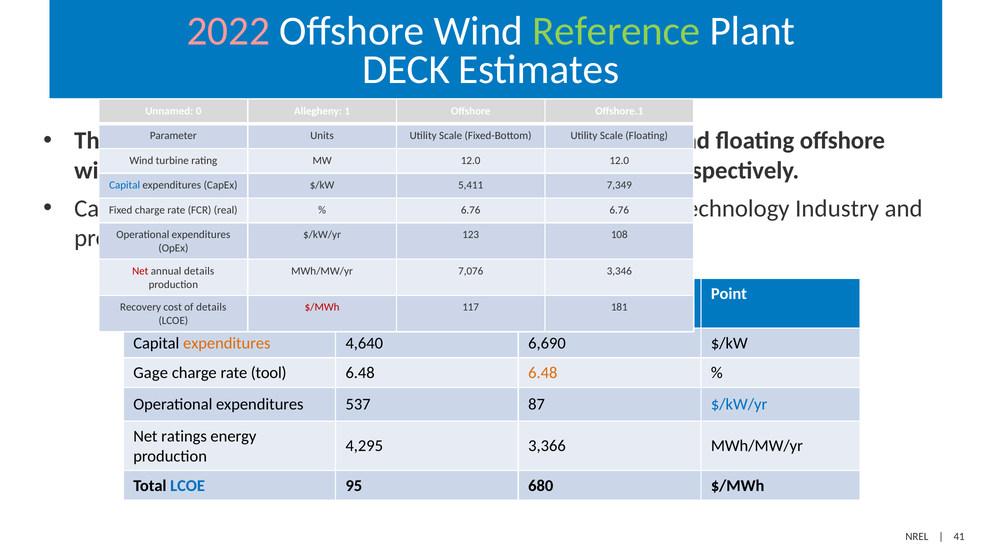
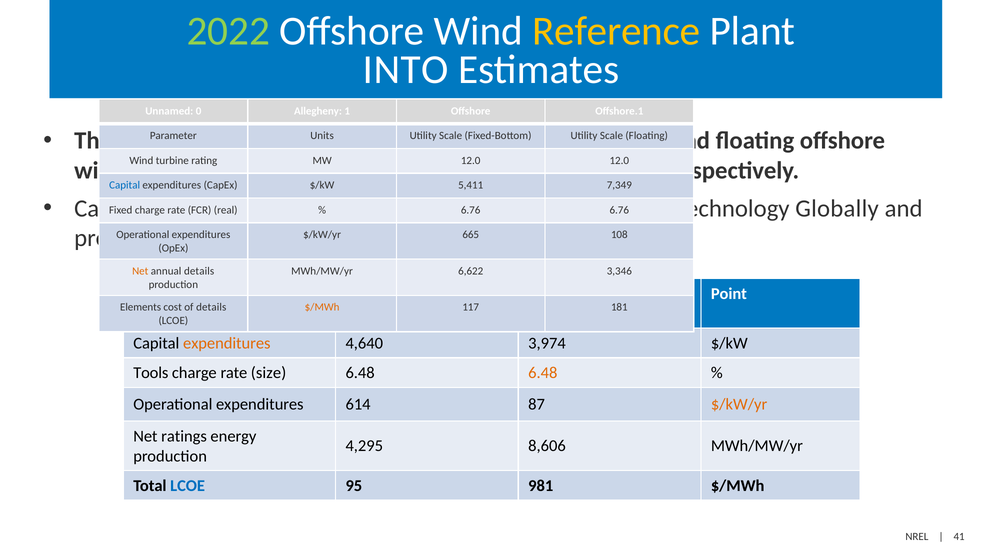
2022 colour: pink -> light green (228, 31)
Reference colour: light green -> yellow (616, 31)
DECK: DECK -> INTO (406, 70)
Industry: Industry -> Globally (837, 209)
123: 123 -> 665 (471, 235)
Net colour: red -> orange (140, 271)
7,076: 7,076 -> 6,622 (471, 271)
Recovery: Recovery -> Elements (141, 308)
$/MWh colour: red -> orange (322, 308)
6,690: 6,690 -> 3,974 (547, 343)
Gage: Gage -> Tools (151, 373)
tool: tool -> size (269, 373)
537: 537 -> 614 (358, 405)
$/kW/yr colour: blue -> orange (739, 405)
3,366: 3,366 -> 8,606 (547, 446)
680: 680 -> 981 (541, 486)
